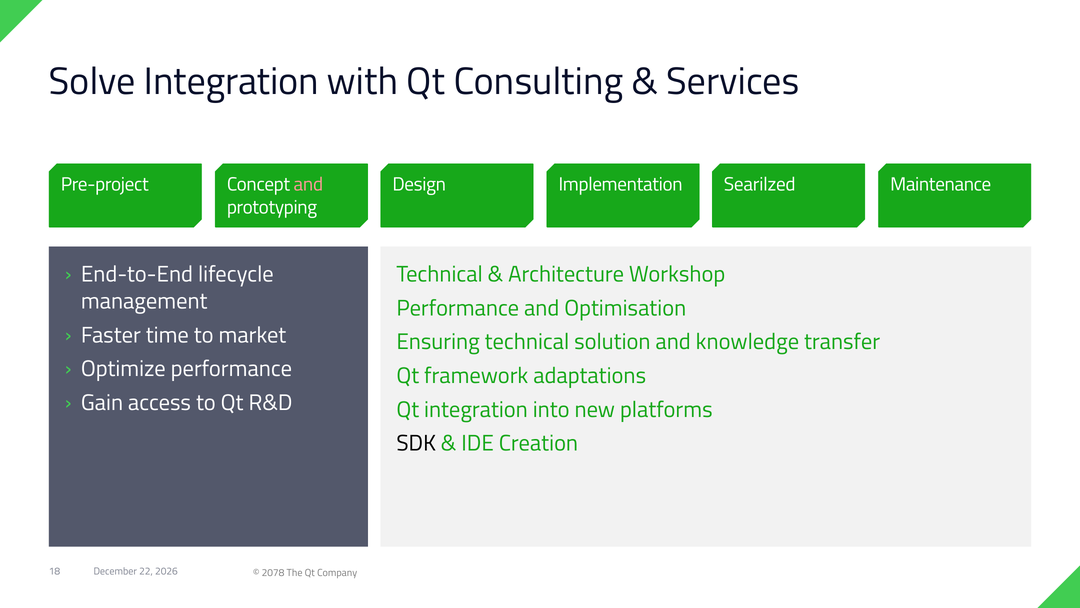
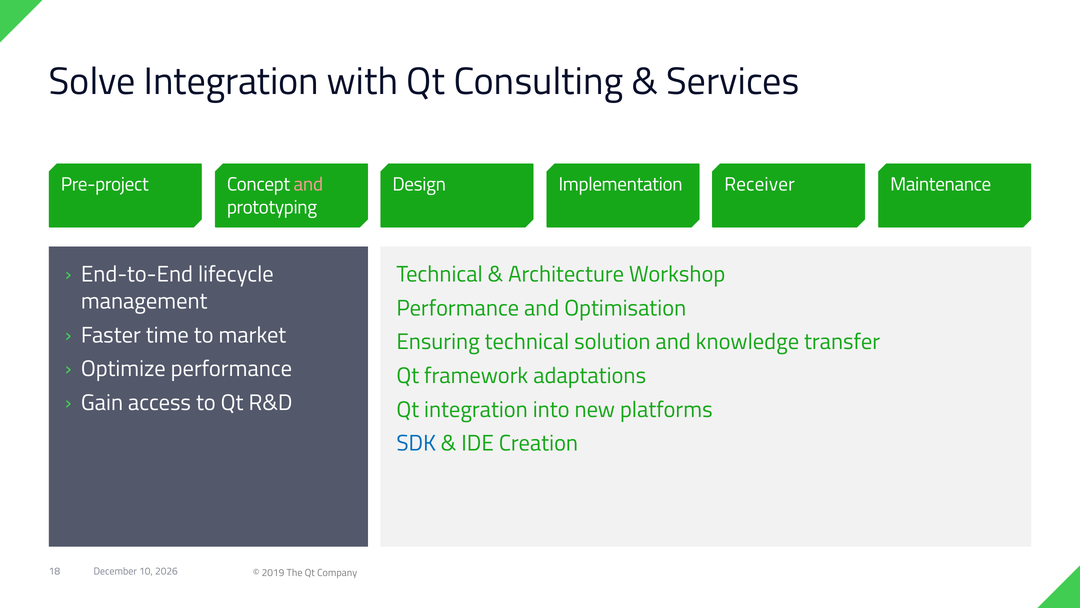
Searilzed: Searilzed -> Receiver (760, 184)
SDK colour: black -> blue (416, 443)
22: 22 -> 10 (146, 571)
2078: 2078 -> 2019 (273, 572)
